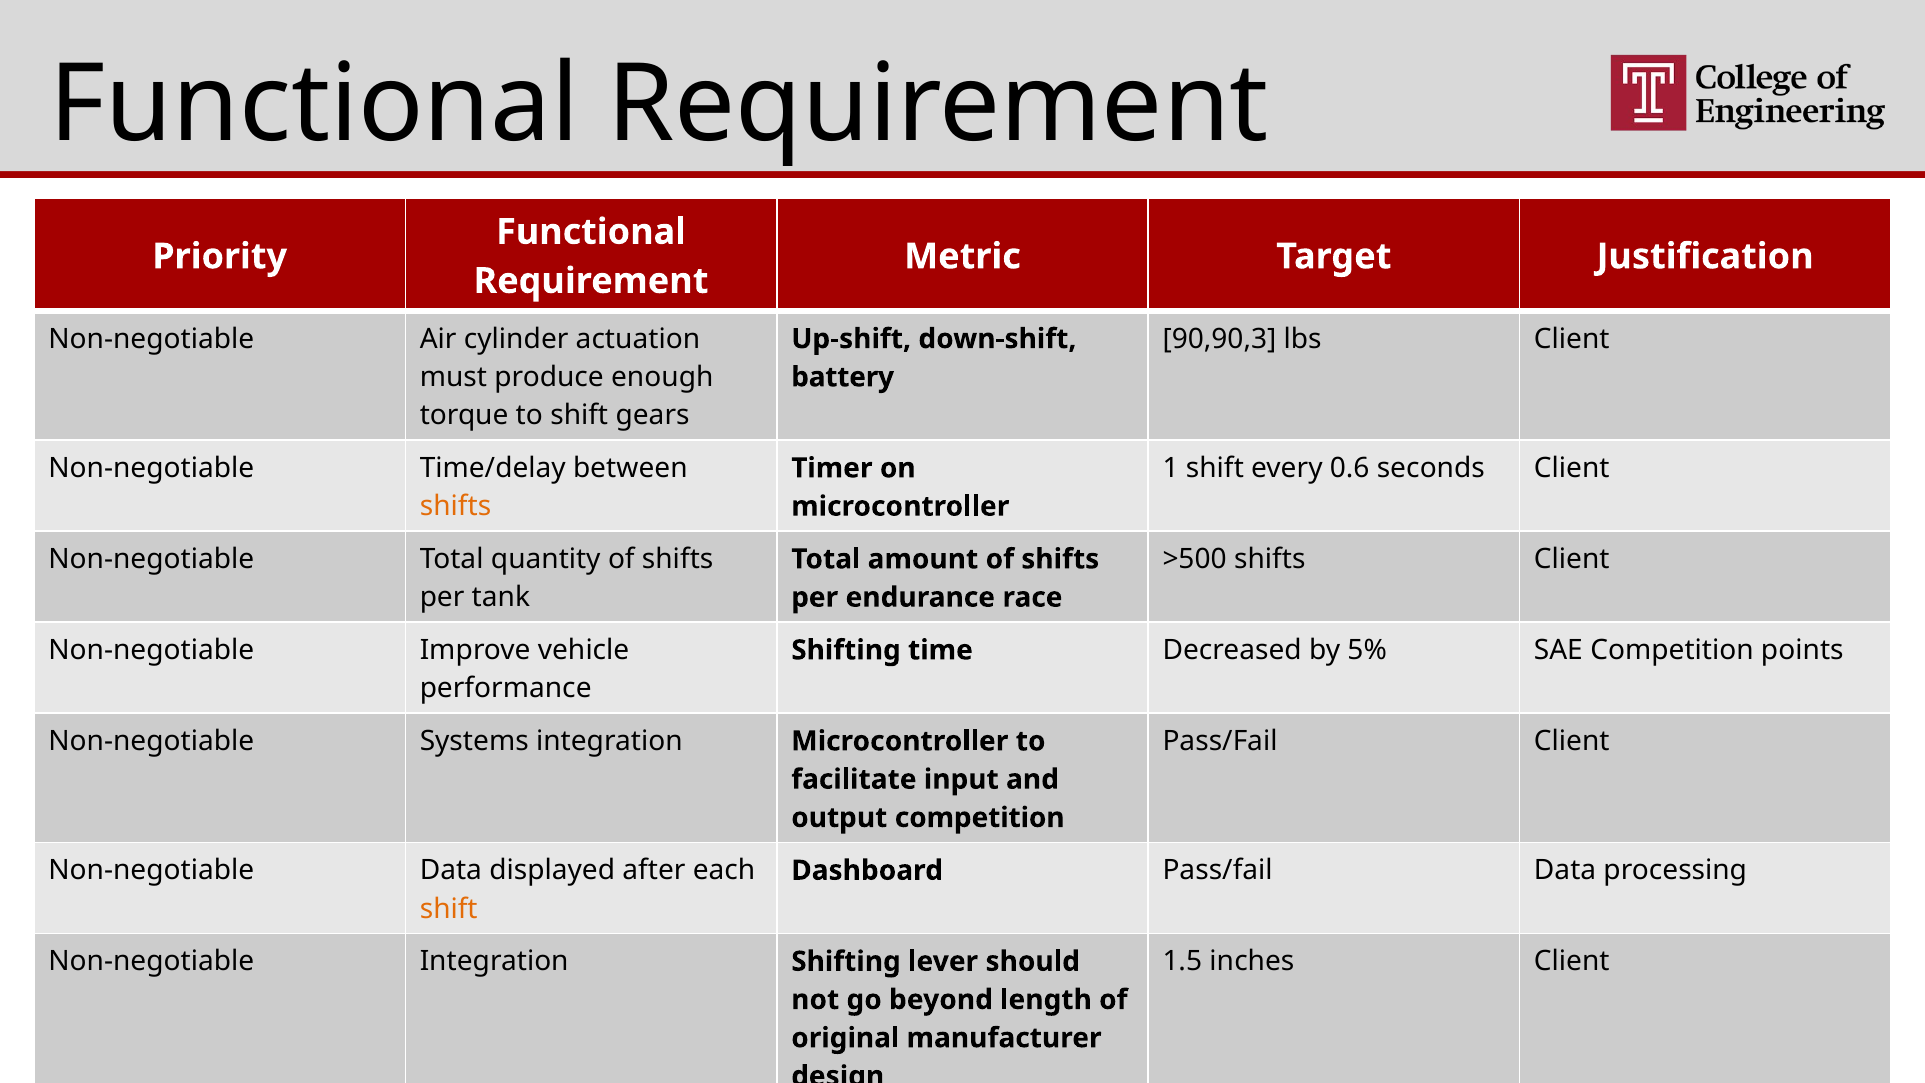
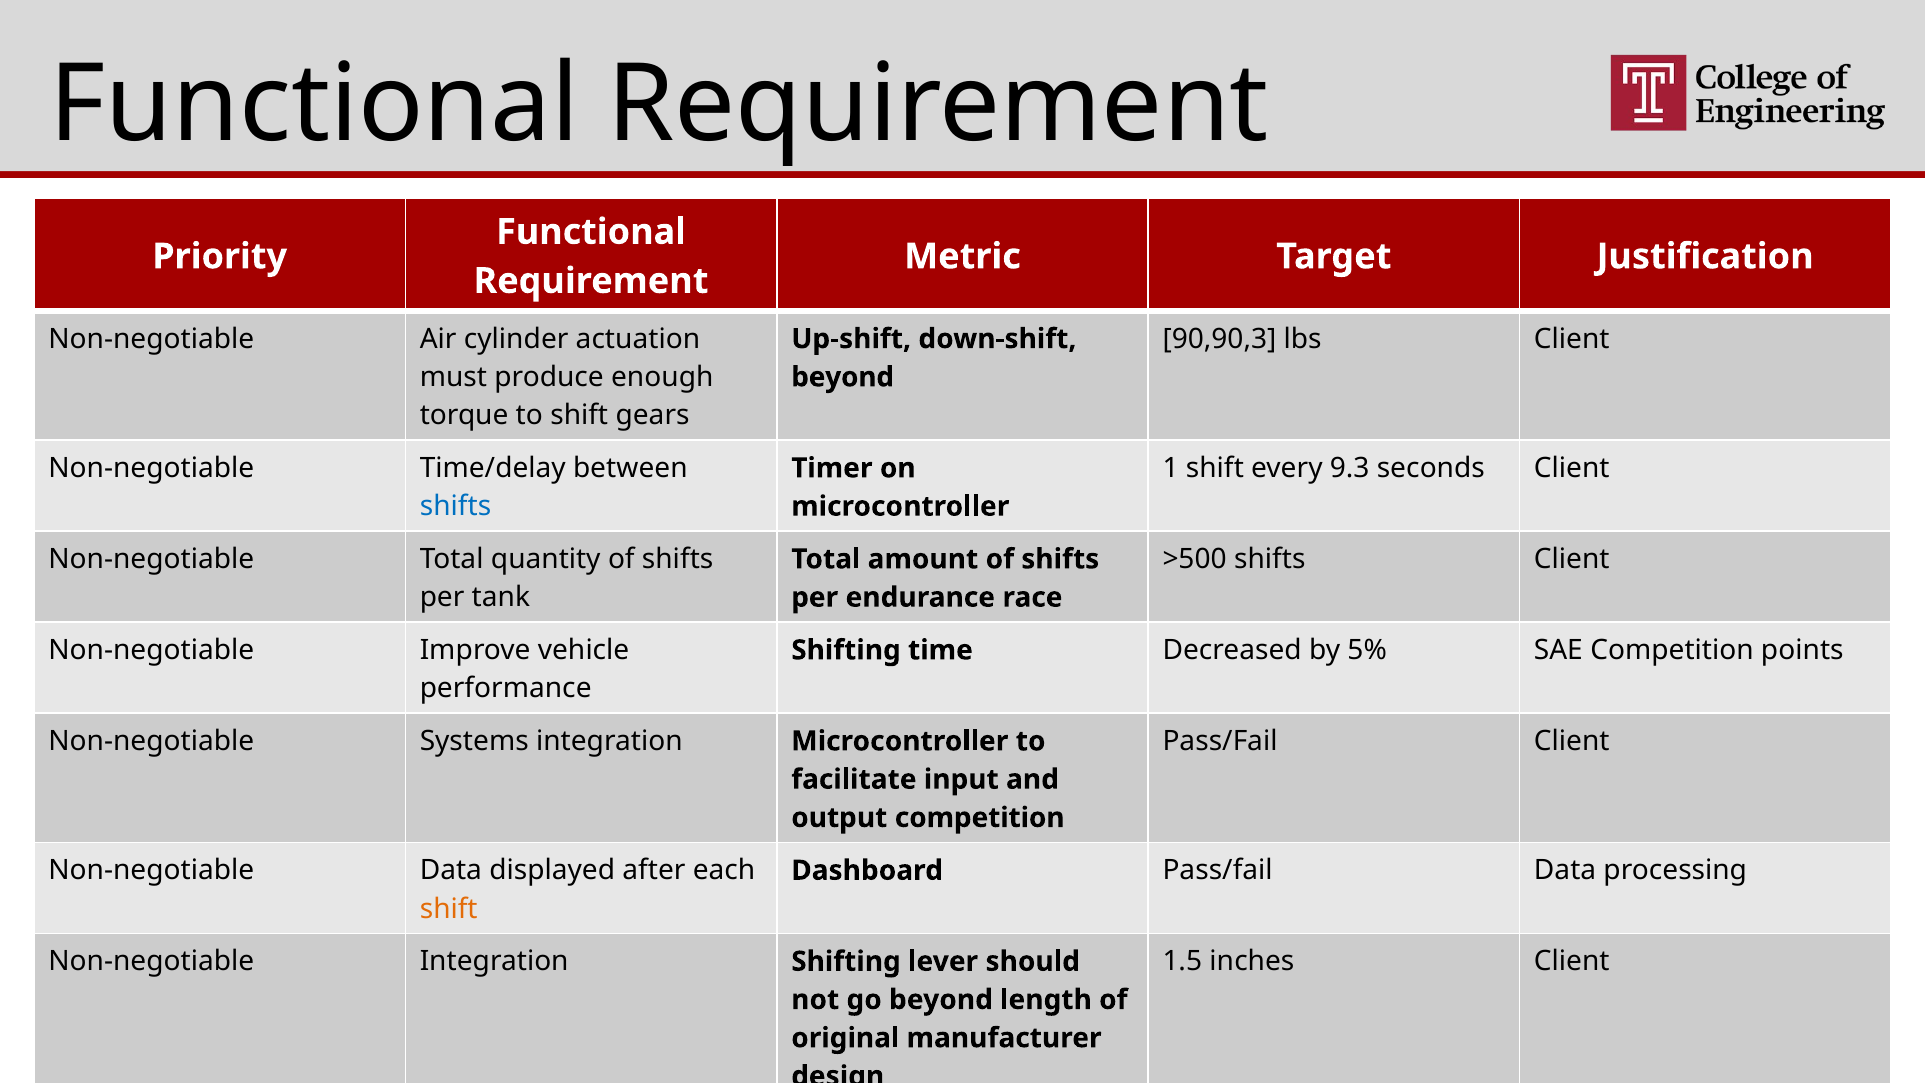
battery: battery -> beyond (843, 377)
0.6: 0.6 -> 9.3 (1350, 468)
shifts colour: orange -> blue (456, 506)
